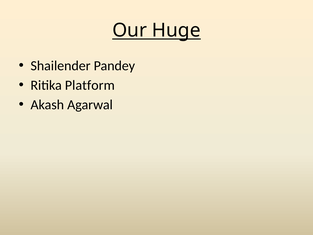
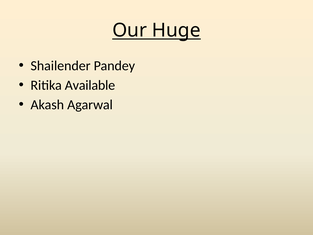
Platform: Platform -> Available (90, 85)
